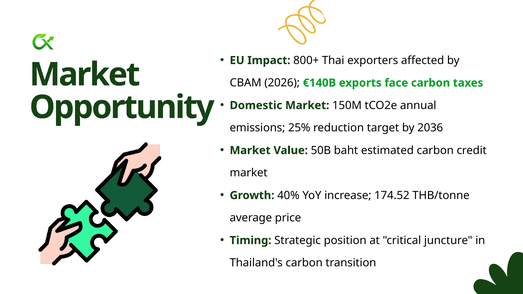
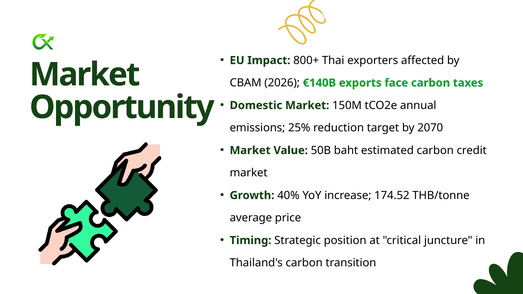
2036: 2036 -> 2070 (430, 128)
